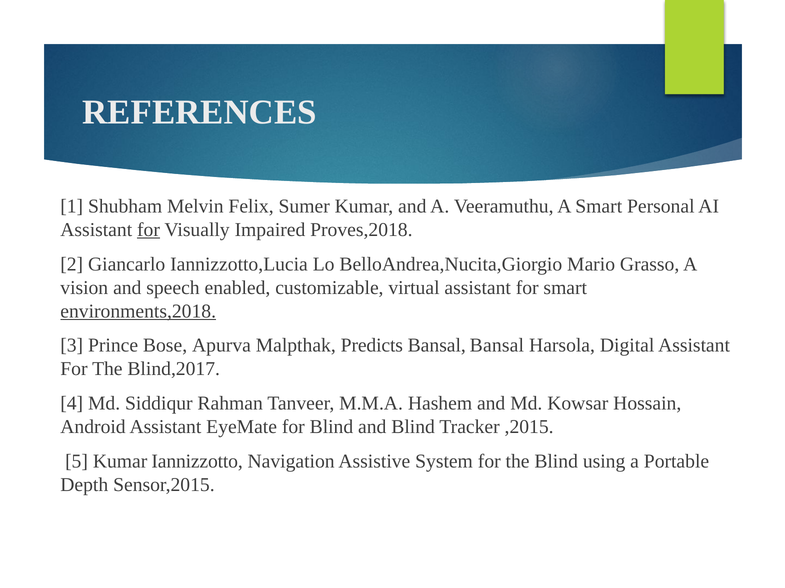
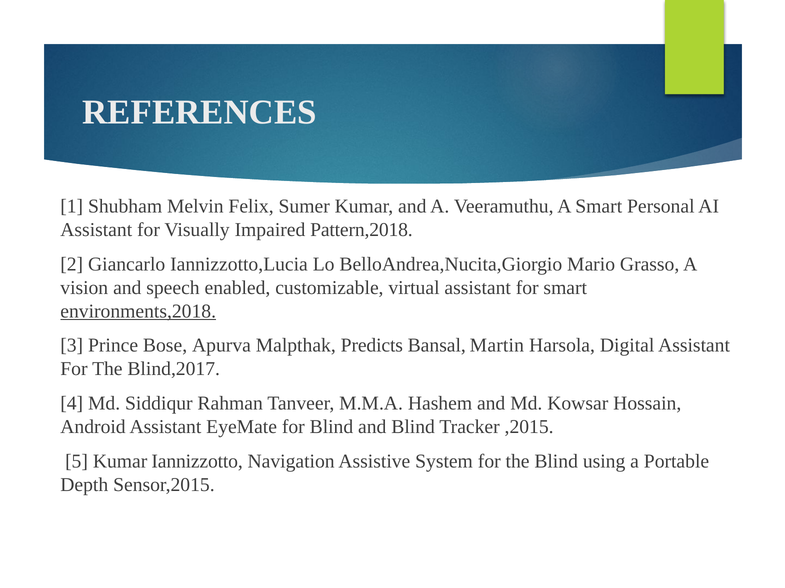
for underline: present -> none (148, 230)
Proves,2018: Proves,2018 -> Pattern,2018 (361, 230)
Bansal Bansal: Bansal -> Martin (497, 346)
